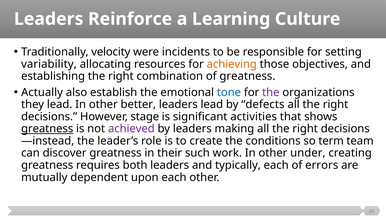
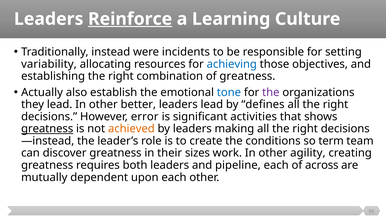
Reinforce underline: none -> present (130, 19)
velocity: velocity -> instead (111, 52)
achieving colour: orange -> blue (232, 64)
defects: defects -> defines (263, 105)
stage: stage -> error (145, 117)
achieved colour: purple -> orange (131, 129)
such: such -> sizes (197, 153)
under: under -> agility (308, 153)
typically: typically -> pipeline (238, 165)
errors: errors -> across (322, 165)
